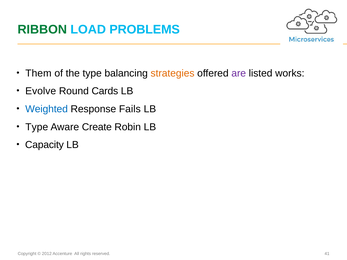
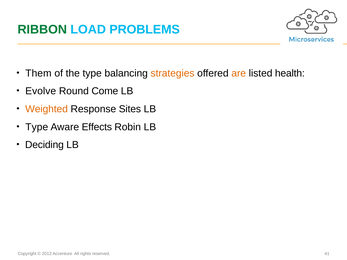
are colour: purple -> orange (239, 73)
works: works -> health (290, 73)
Cards: Cards -> Come (105, 91)
Weighted colour: blue -> orange (47, 109)
Fails: Fails -> Sites (130, 109)
Create: Create -> Effects (97, 127)
Capacity: Capacity -> Deciding (44, 145)
